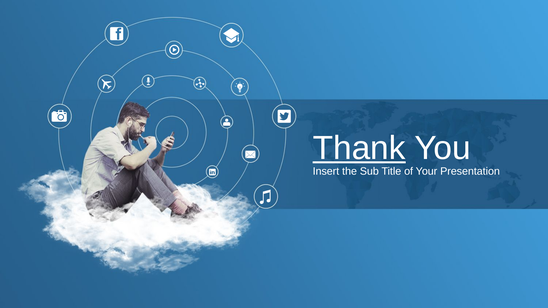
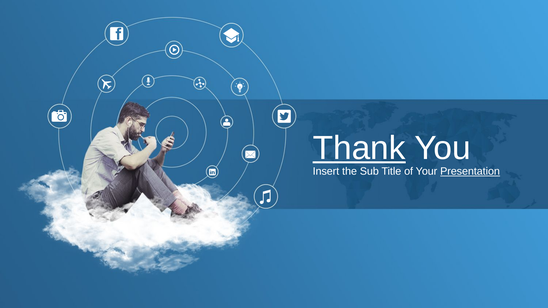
Presentation underline: none -> present (470, 171)
